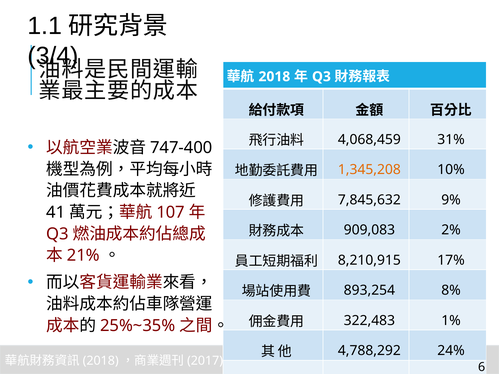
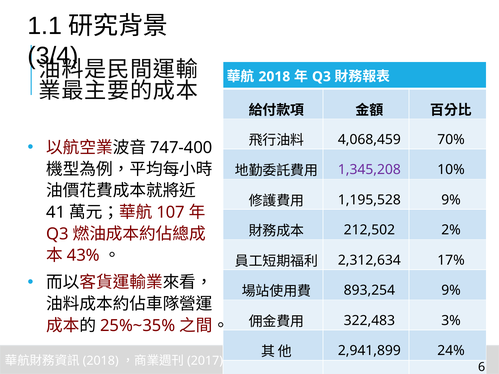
31%: 31% -> 70% (451, 140)
1,345,208 colour: orange -> purple (369, 170)
7,845,632: 7,845,632 -> 1,195,528 (369, 200)
909,083: 909,083 -> 212,502 (369, 230)
21%: 21% -> 43% (83, 256)
8,210,915: 8,210,915 -> 2,312,634 (369, 260)
893,254 8%: 8% -> 9% (451, 291)
1%: 1% -> 3% (451, 321)
4,788,292: 4,788,292 -> 2,941,899 (369, 351)
